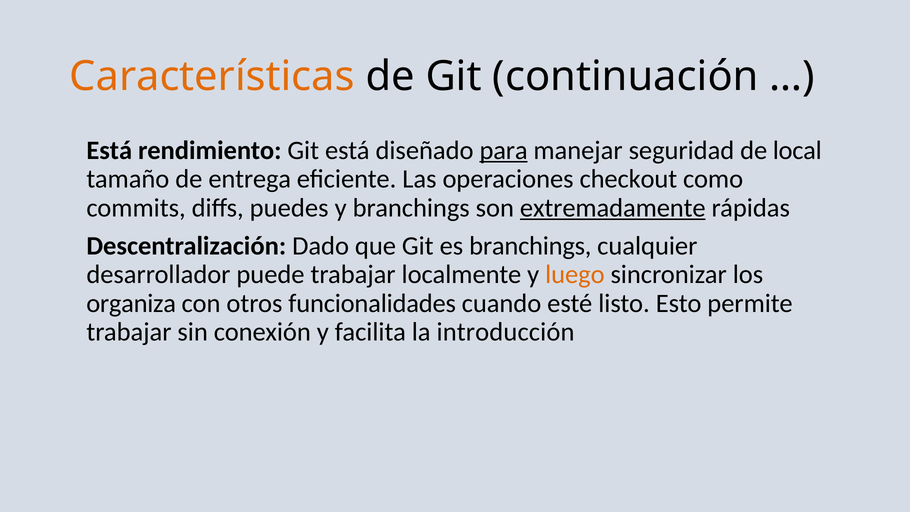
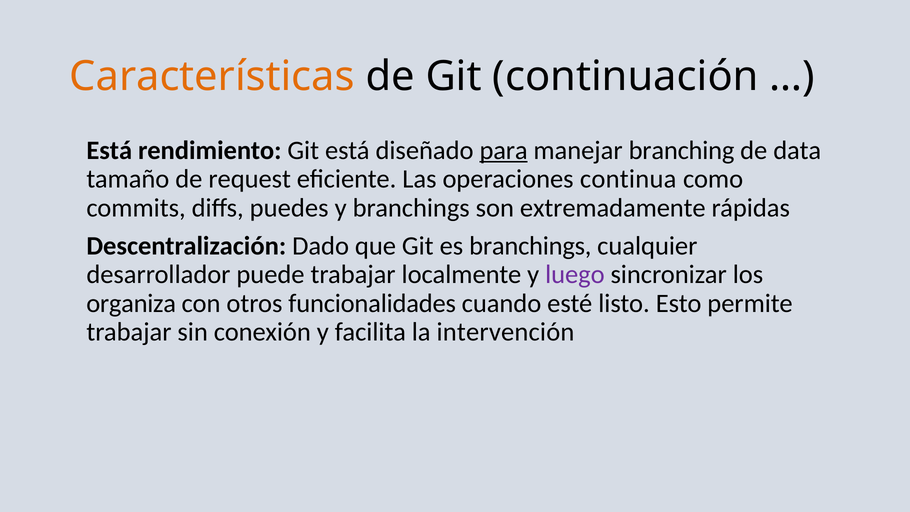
seguridad: seguridad -> branching (682, 150)
local: local -> data (797, 150)
entrega: entrega -> request (250, 179)
checkout: checkout -> continua (628, 179)
extremadamente underline: present -> none (613, 208)
luego colour: orange -> purple (575, 275)
introducción: introducción -> intervención (505, 332)
